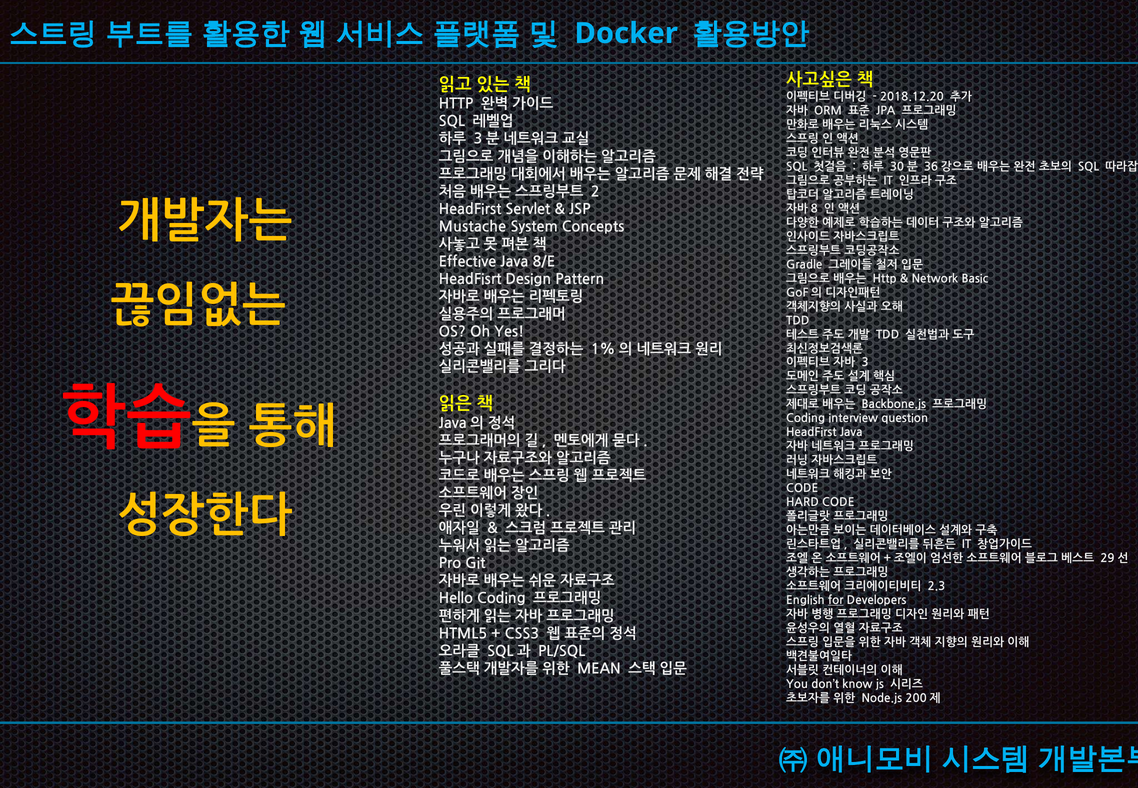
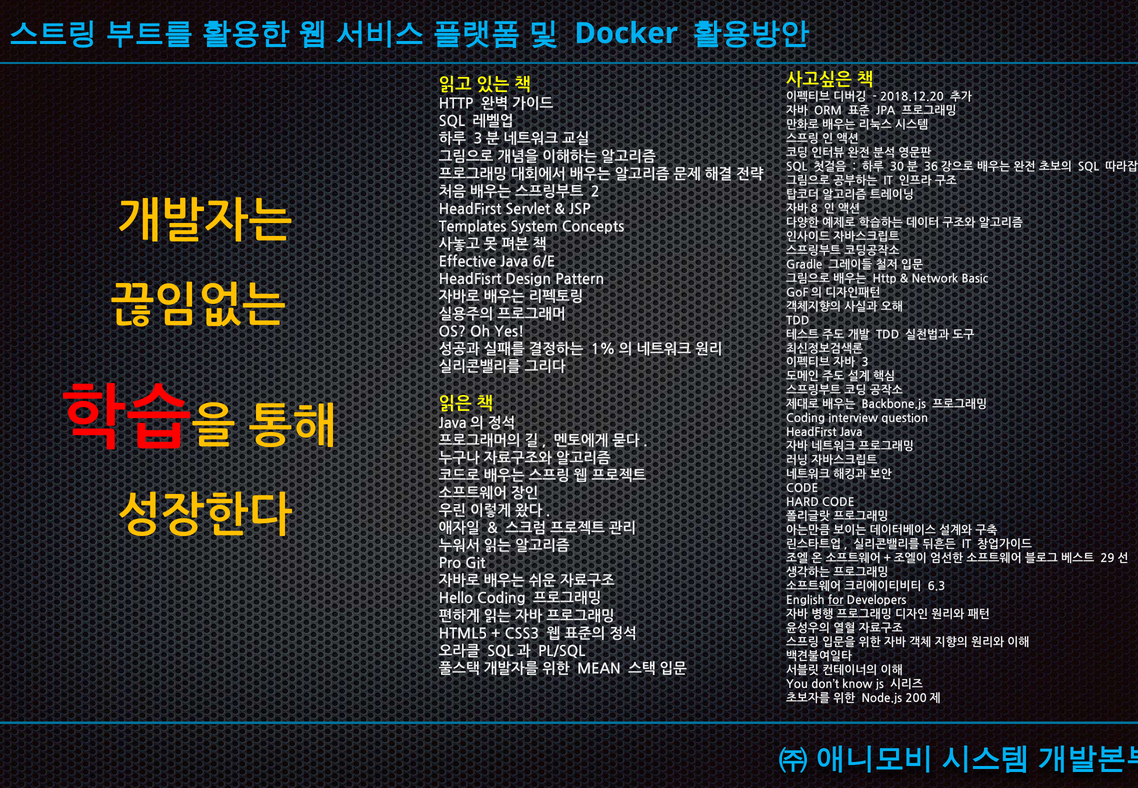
Mustache: Mustache -> Templates (473, 227)
8/E: 8/E -> 6/E (544, 262)
Backbone.js underline: present -> none (894, 405)
2.3: 2.3 -> 6.3 (937, 586)
